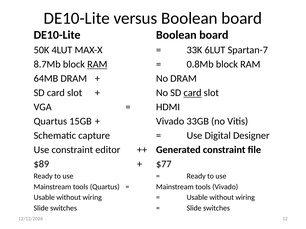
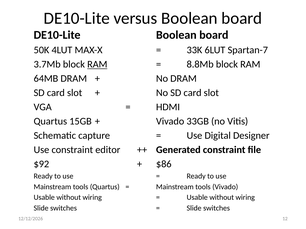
8.7Mb: 8.7Mb -> 3.7Mb (47, 64)
0.8Mb: 0.8Mb -> 8.8Mb (200, 64)
card underline: present -> none (193, 93)
$89: $89 -> $92 (41, 164)
$77: $77 -> $86 (164, 164)
